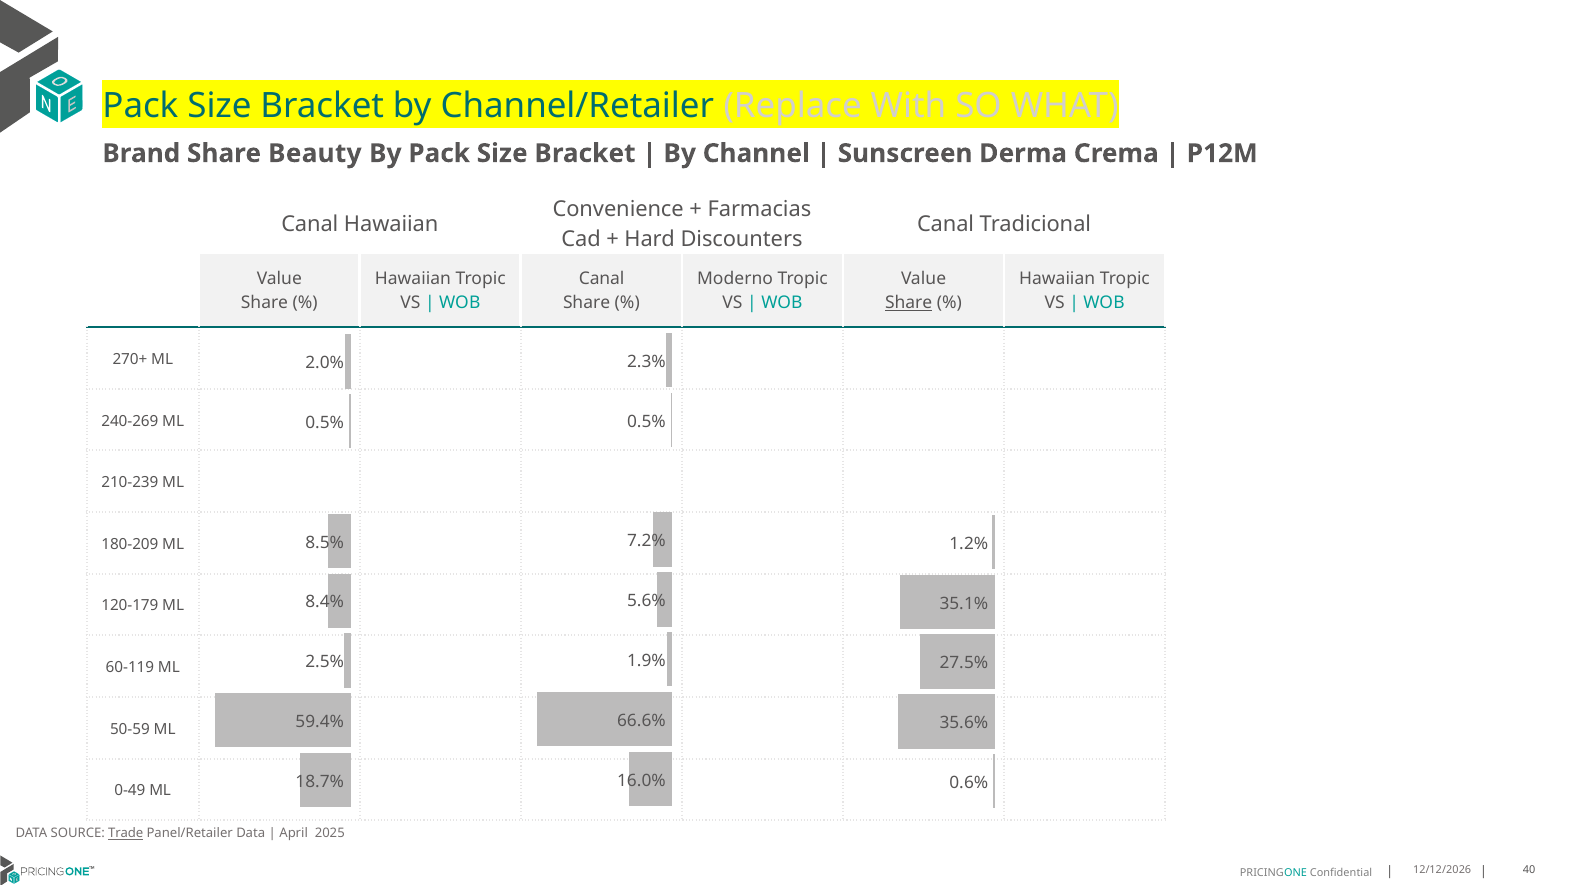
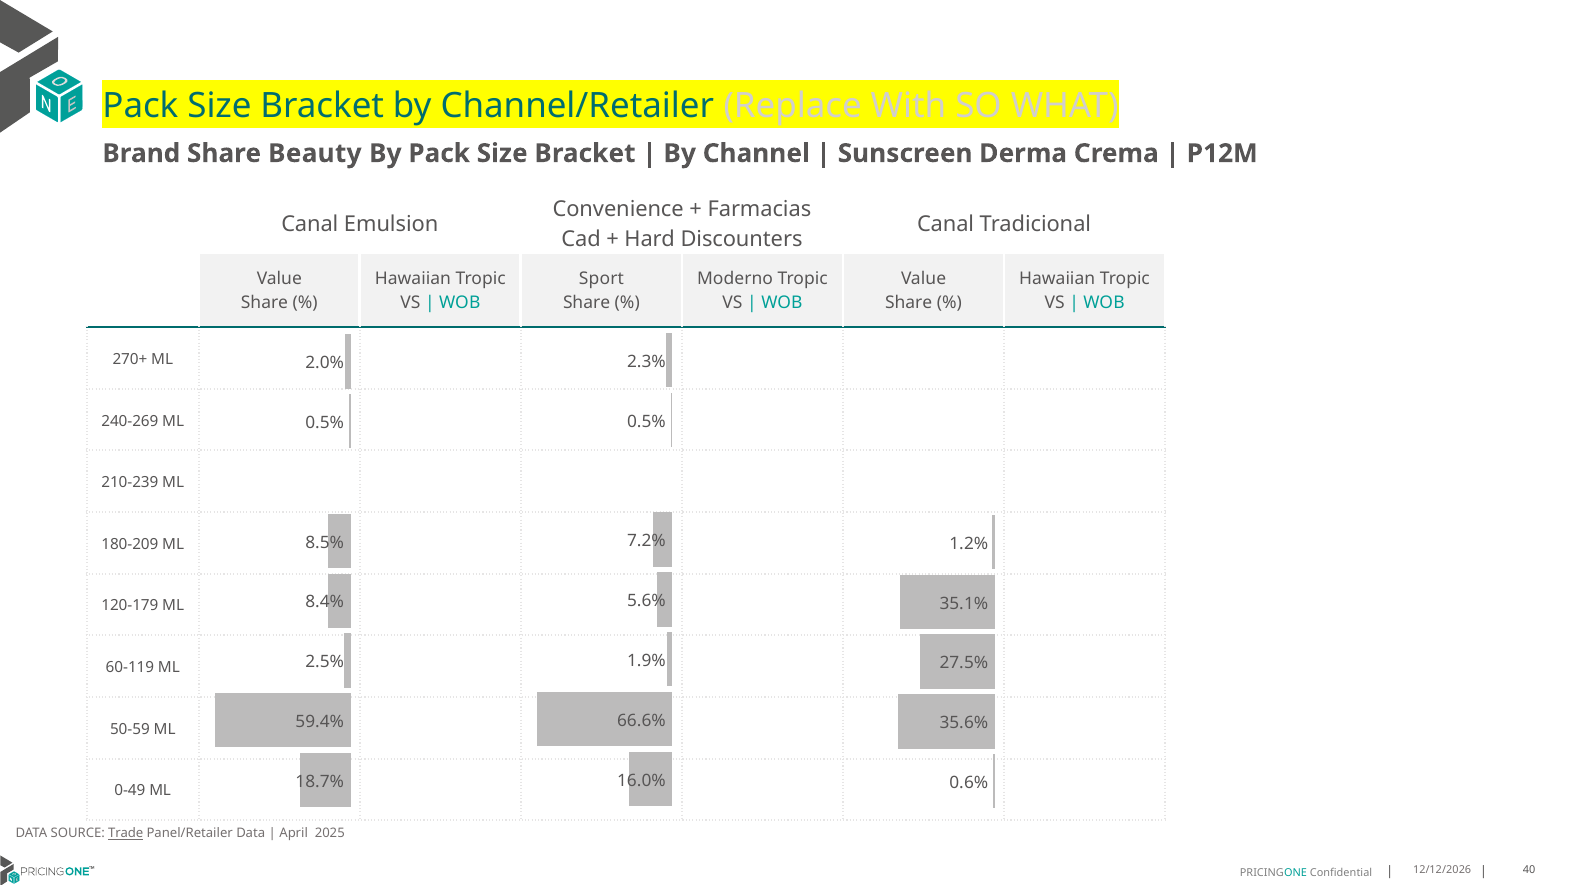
Canal Hawaiian: Hawaiian -> Emulsion (391, 224)
Canal: Canal -> Sport (601, 279)
Share underline: present -> none (909, 303)
